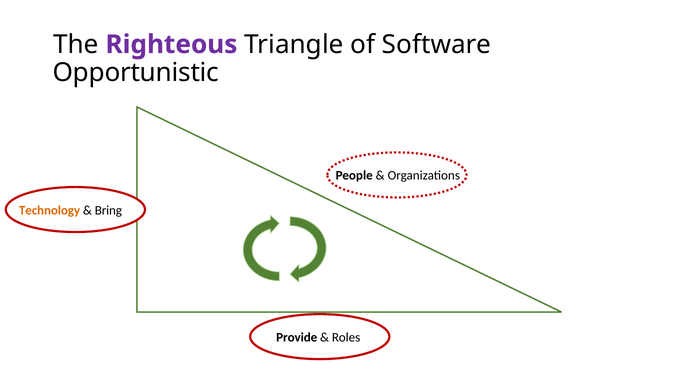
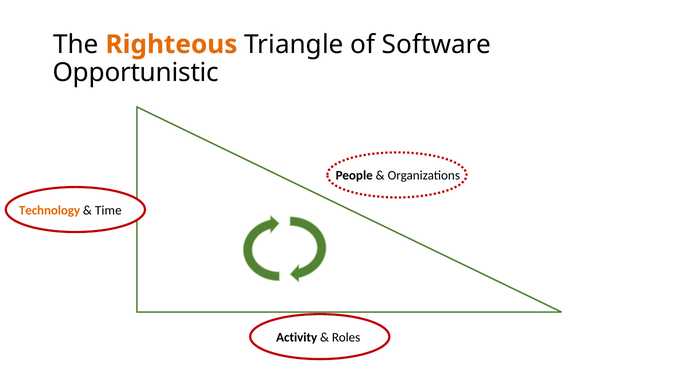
Righteous colour: purple -> orange (171, 45)
Bring: Bring -> Time (108, 211)
Provide: Provide -> Activity (297, 338)
